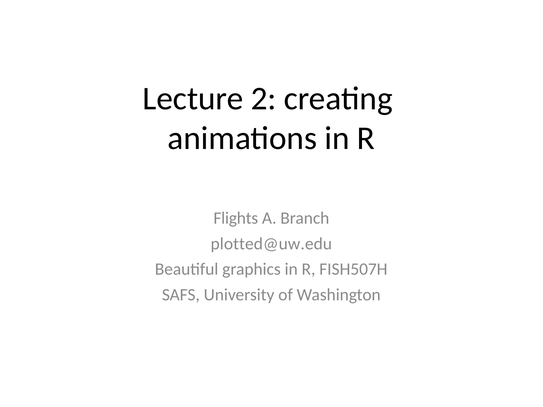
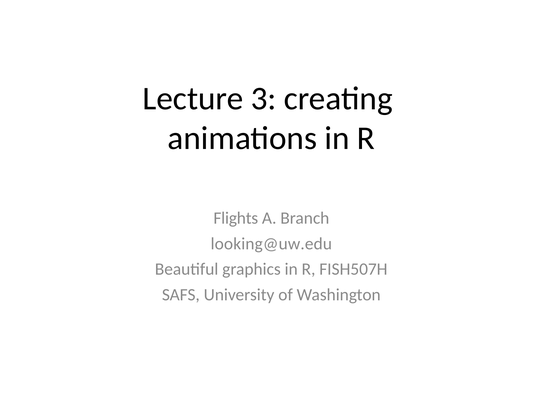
2: 2 -> 3 (264, 98)
plotted@uw.edu: plotted@uw.edu -> looking@uw.edu (271, 244)
